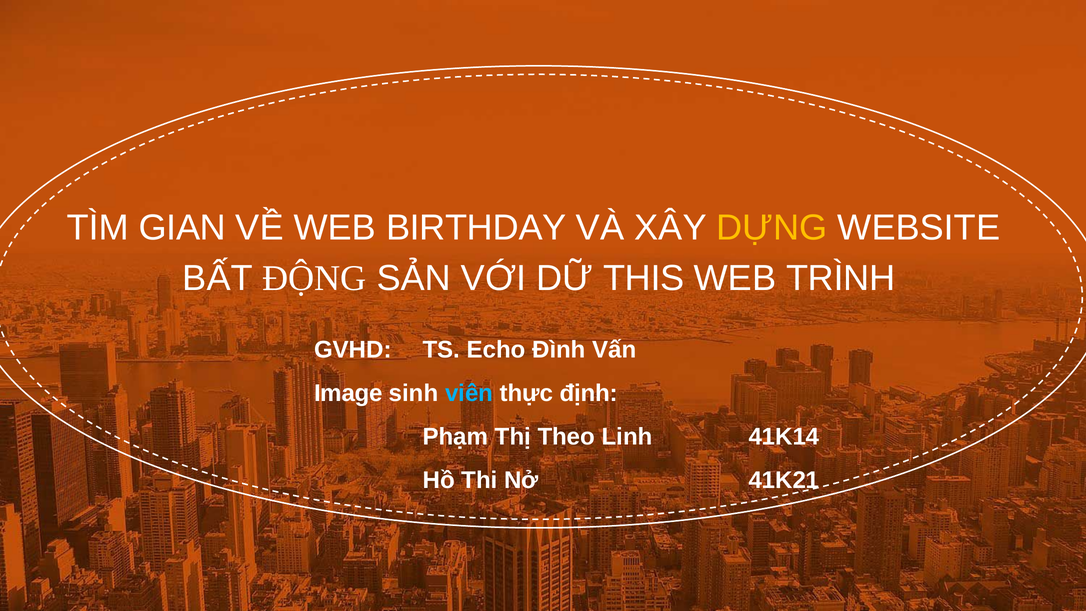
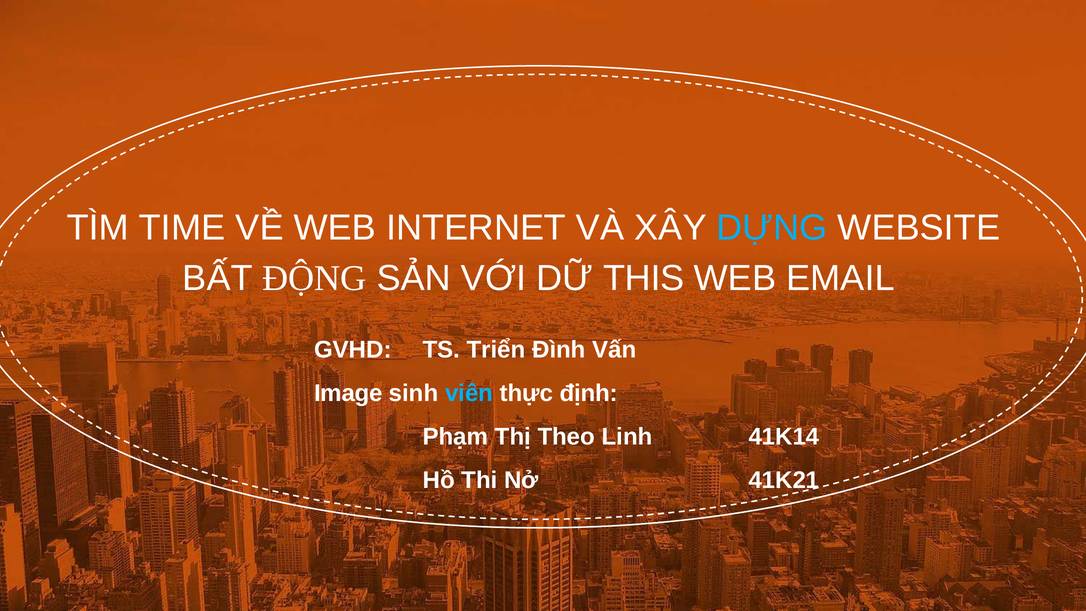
GIAN: GIAN -> TIME (182, 228)
BIRTHDAY: BIRTHDAY -> INTERNET (476, 228)
DỰNG colour: yellow -> light blue (772, 228)
TRÌNH: TRÌNH -> EMAIL (840, 278)
Echo: Echo -> Triển (496, 350)
